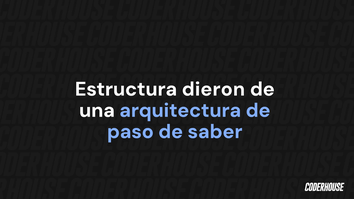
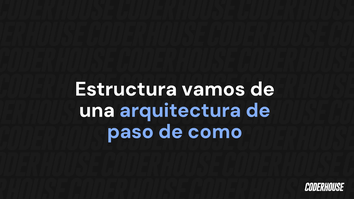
dieron: dieron -> vamos (214, 89)
saber: saber -> como (215, 132)
